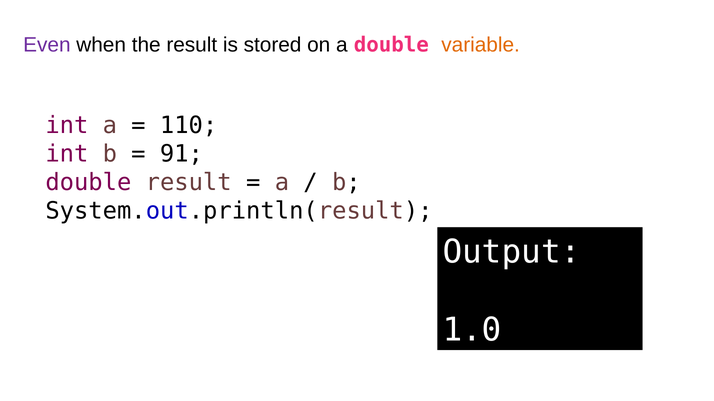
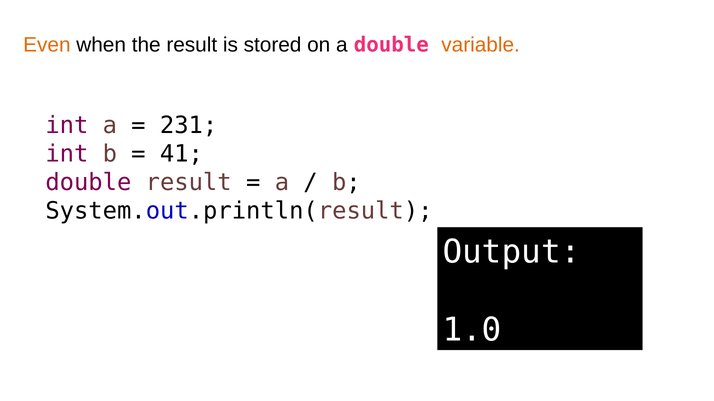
Even colour: purple -> orange (47, 45)
110: 110 -> 231 (189, 125)
91: 91 -> 41 (181, 154)
